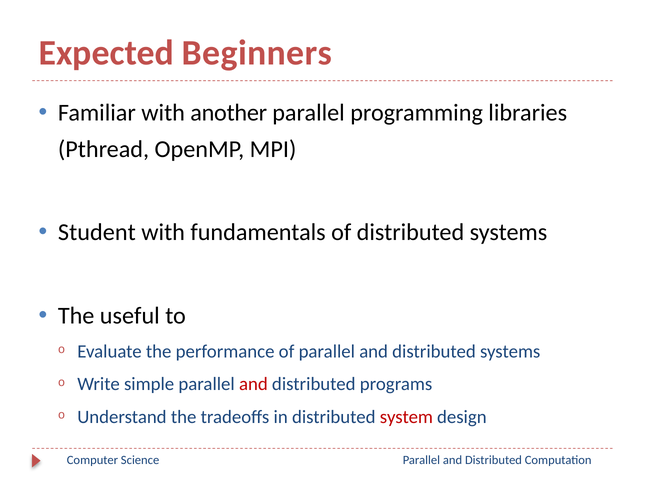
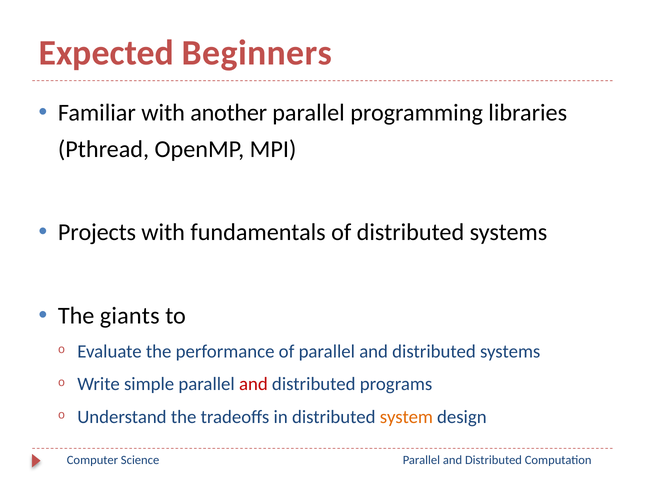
Student: Student -> Projects (97, 232)
useful: useful -> giants (130, 316)
system colour: red -> orange (406, 417)
